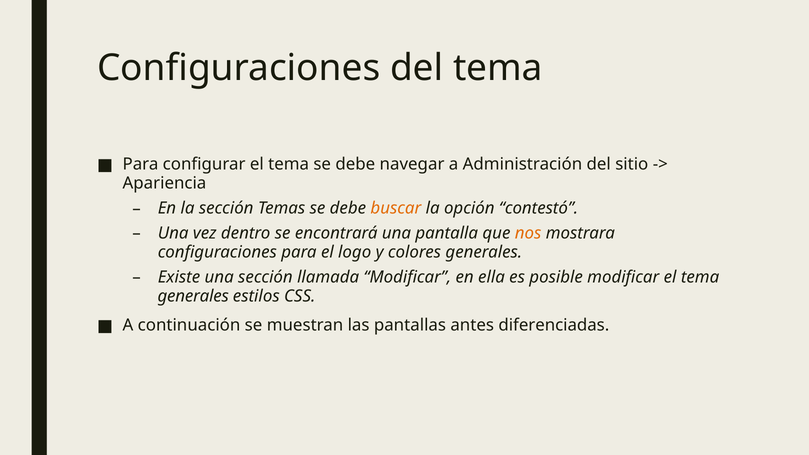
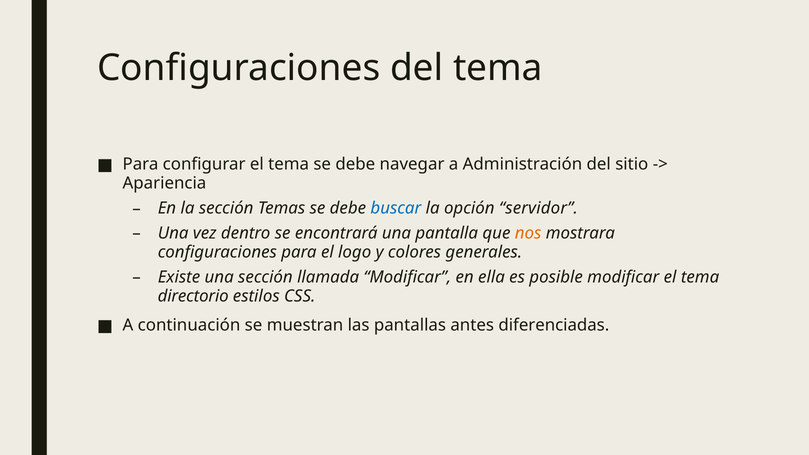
buscar colour: orange -> blue (396, 208)
contestó: contestó -> servidor (538, 208)
generales: generales -> directorio (193, 296)
